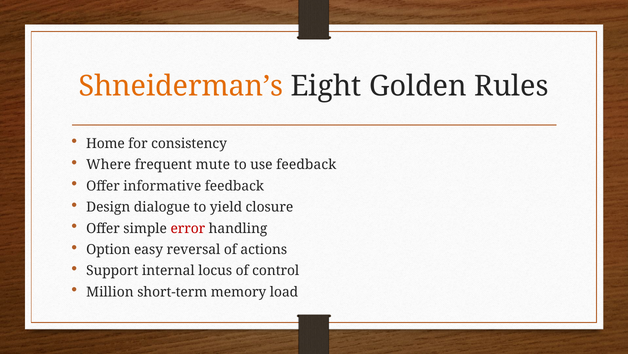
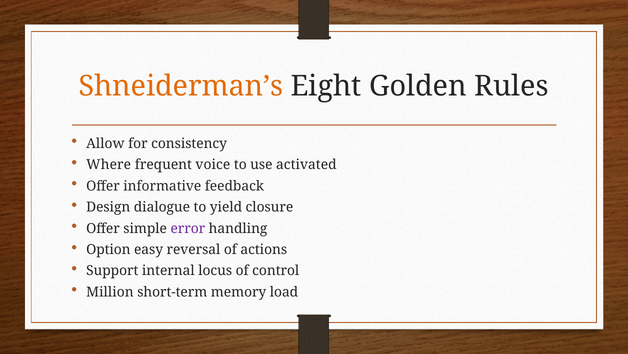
Home: Home -> Allow (105, 143)
mute: mute -> voice (213, 164)
use feedback: feedback -> activated (306, 164)
error colour: red -> purple (188, 228)
